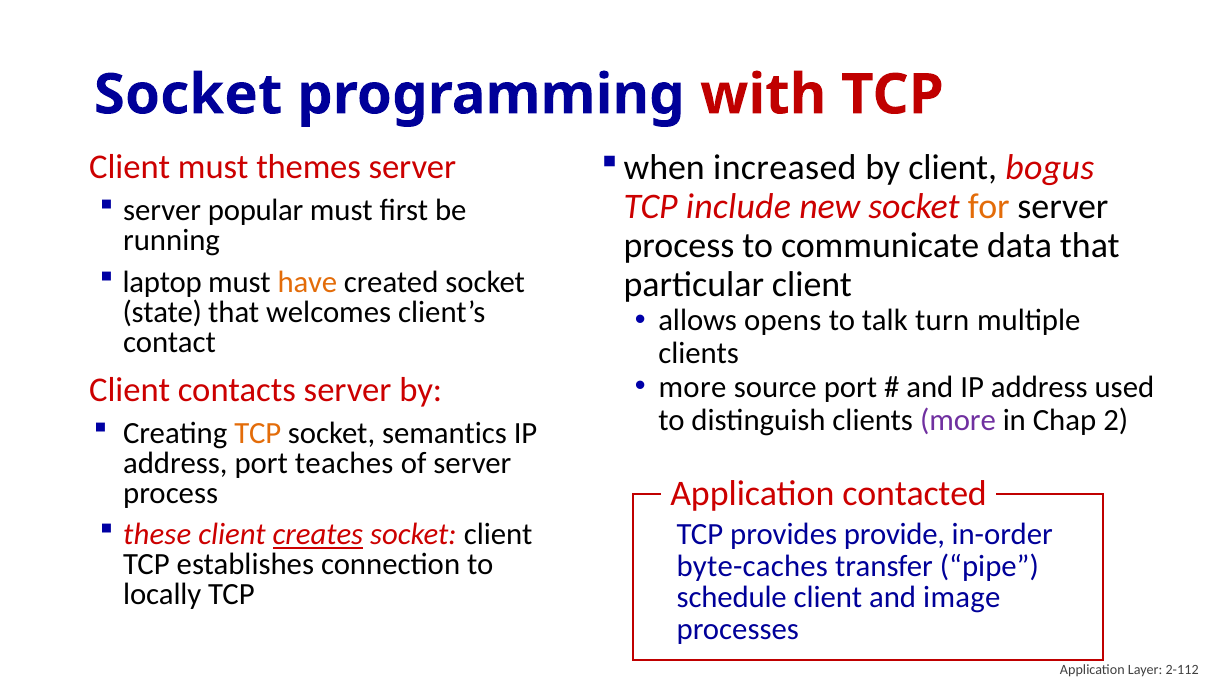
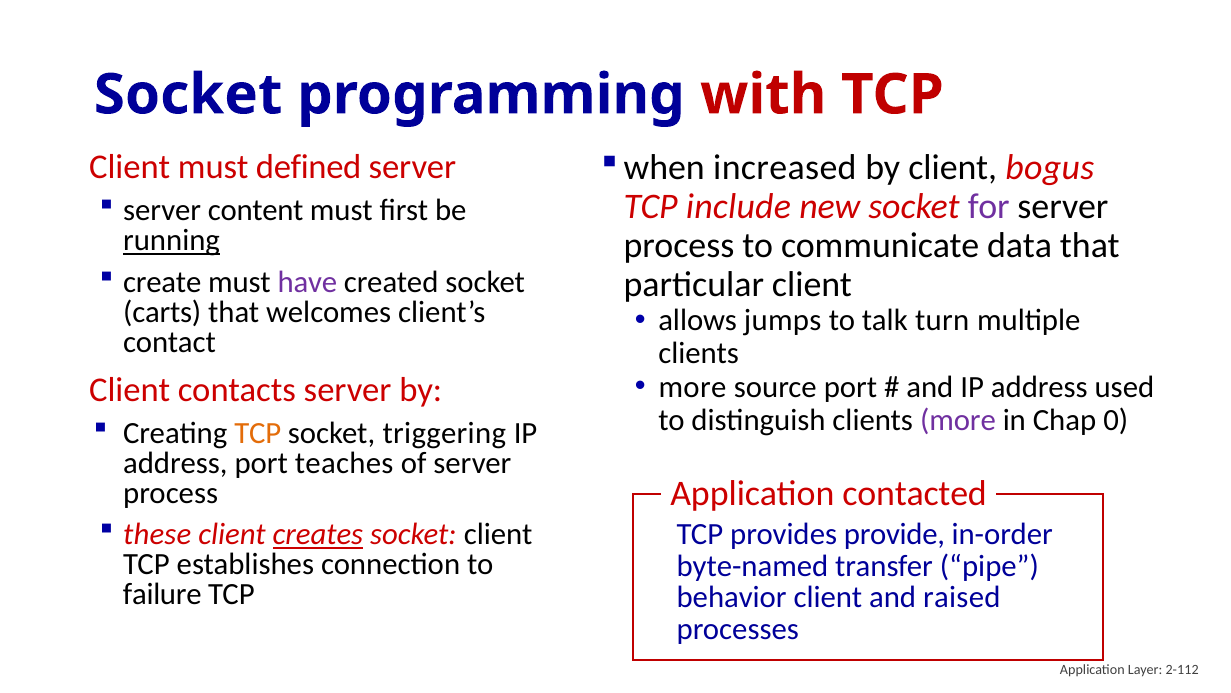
themes: themes -> defined (309, 167)
for colour: orange -> purple (989, 207)
popular: popular -> content (256, 211)
running underline: none -> present (172, 240)
laptop: laptop -> create (162, 282)
have colour: orange -> purple (307, 282)
state: state -> carts (162, 312)
opens: opens -> jumps (783, 320)
2: 2 -> 0 (1116, 420)
semantics: semantics -> triggering (444, 433)
byte-caches: byte-caches -> byte-named (752, 566)
locally: locally -> failure (162, 594)
schedule: schedule -> behavior (732, 597)
image: image -> raised (962, 597)
